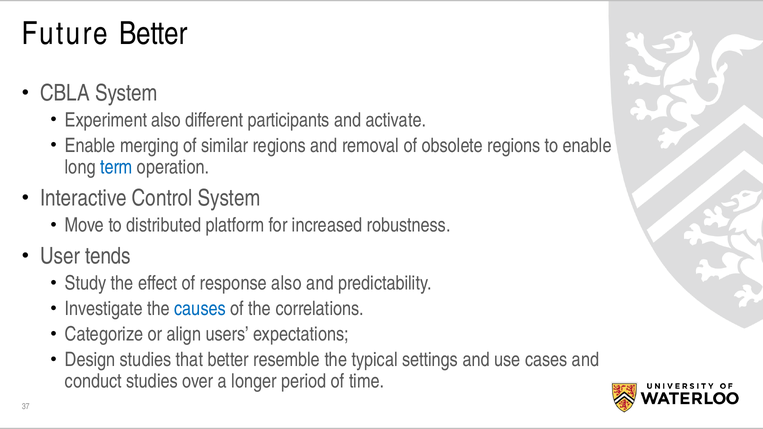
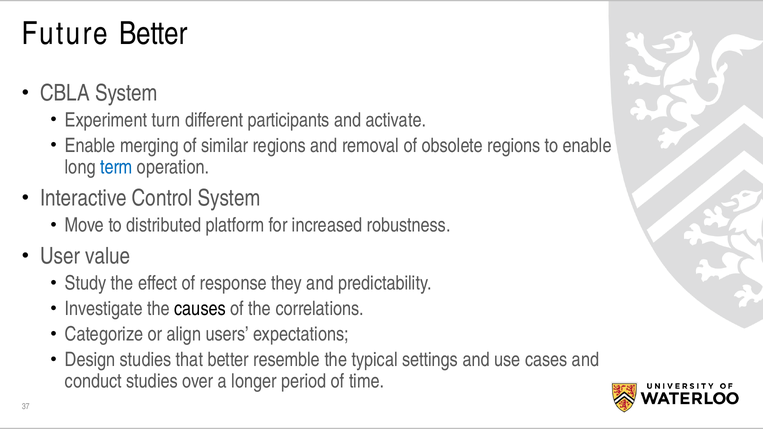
Experiment also: also -> turn (166, 120)
tends: tends -> value (108, 256)
response also: also -> they (287, 284)
causes colour: blue -> black (200, 309)
